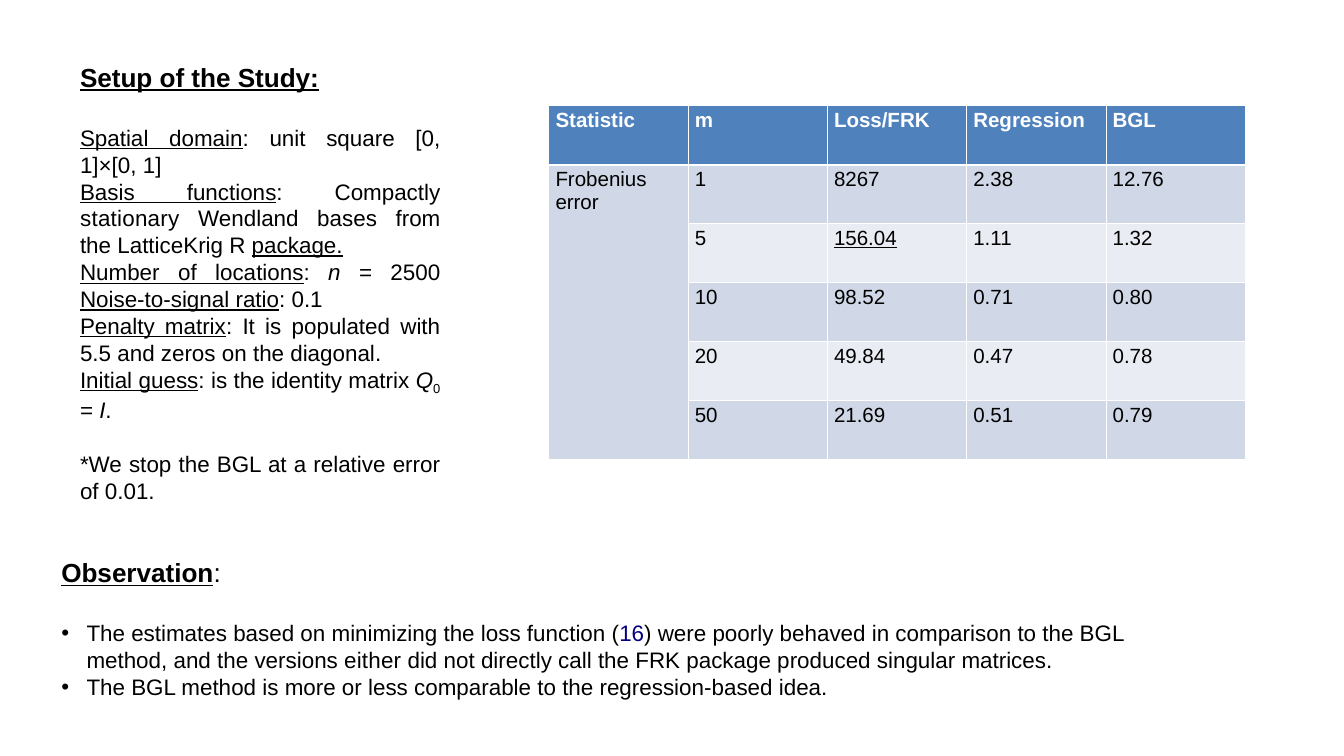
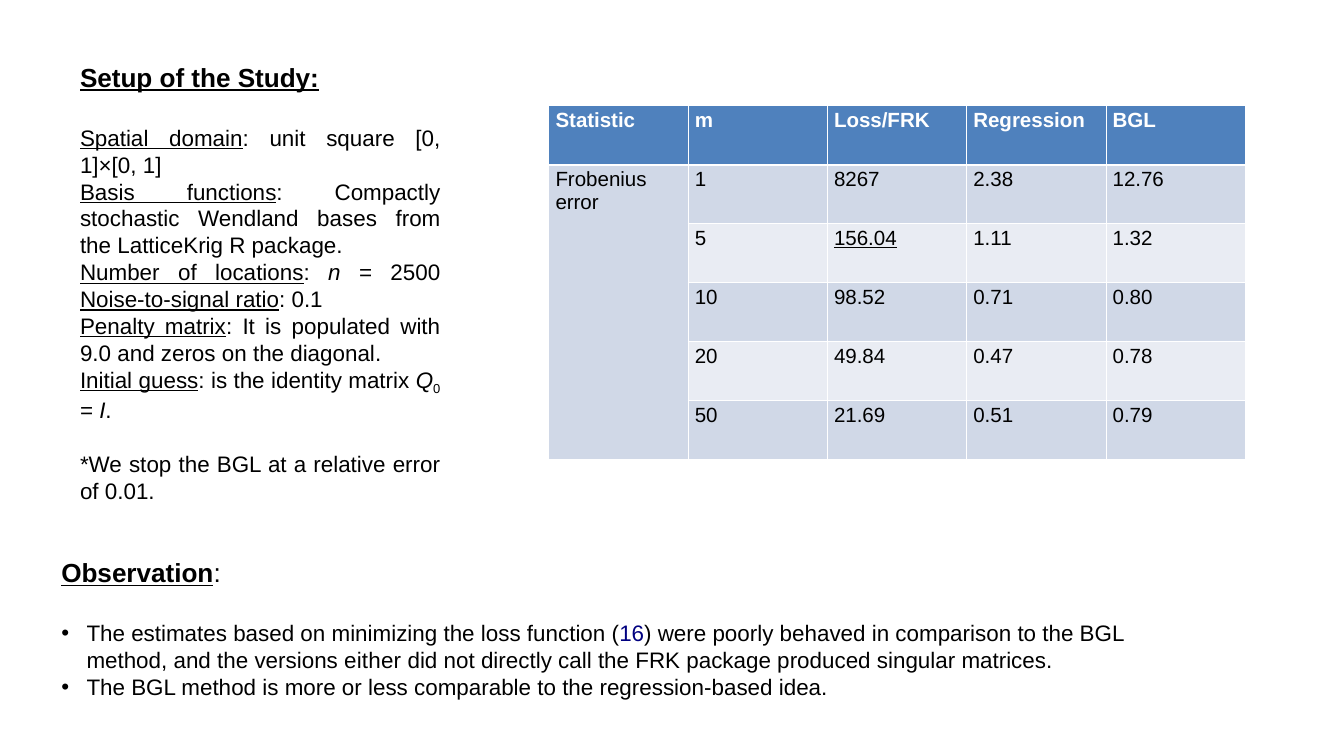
stationary: stationary -> stochastic (130, 220)
package underline: present -> none (297, 246)
5.5: 5.5 -> 9.0 (96, 354)
